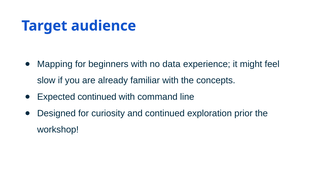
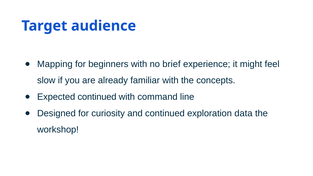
data: data -> brief (171, 64)
prior: prior -> data (243, 113)
